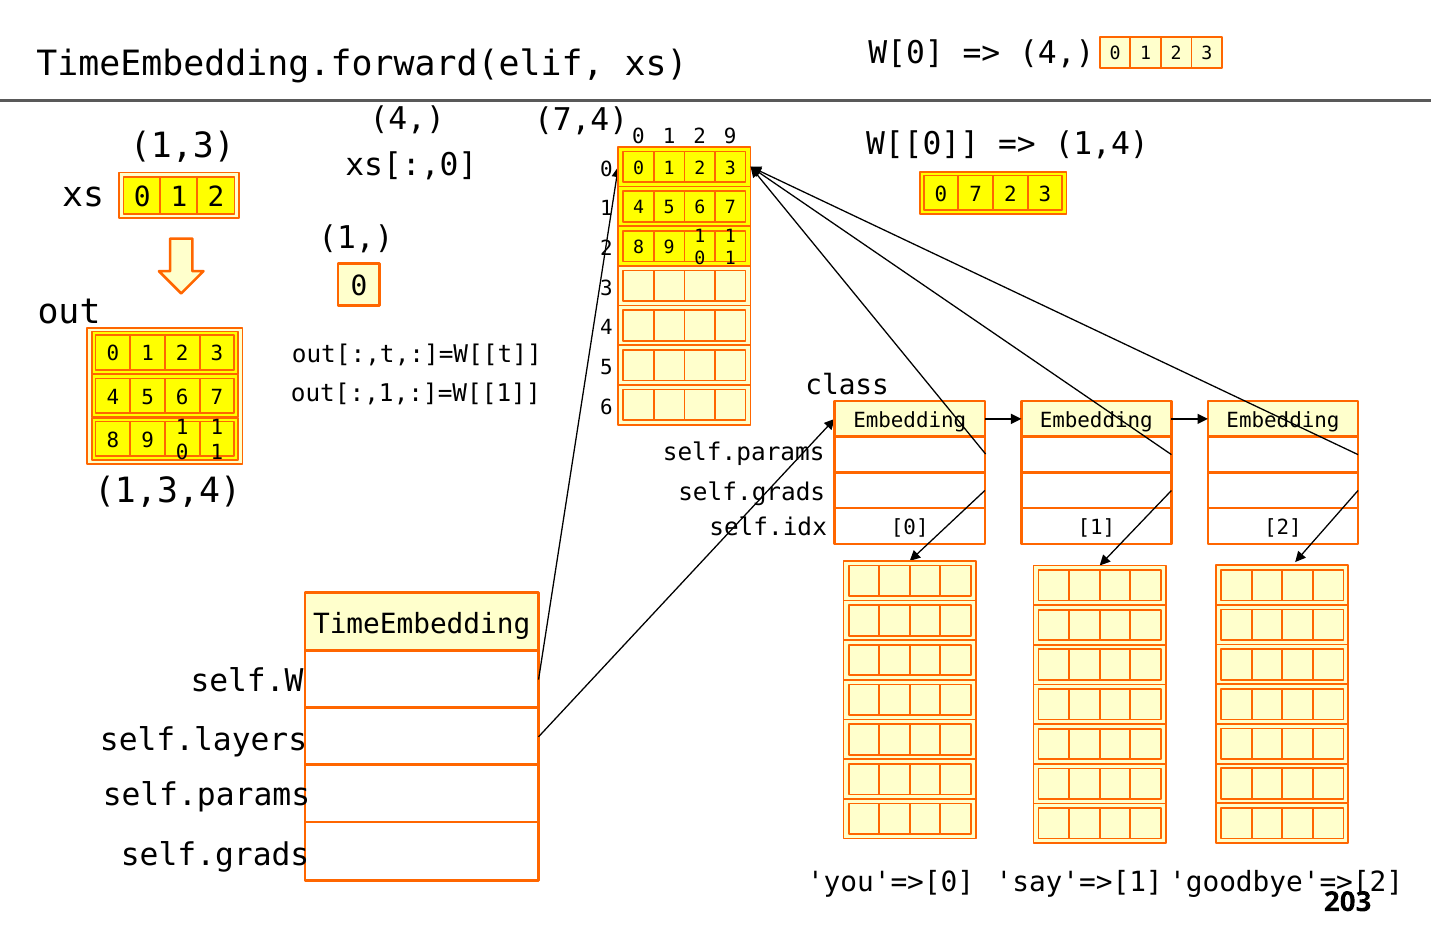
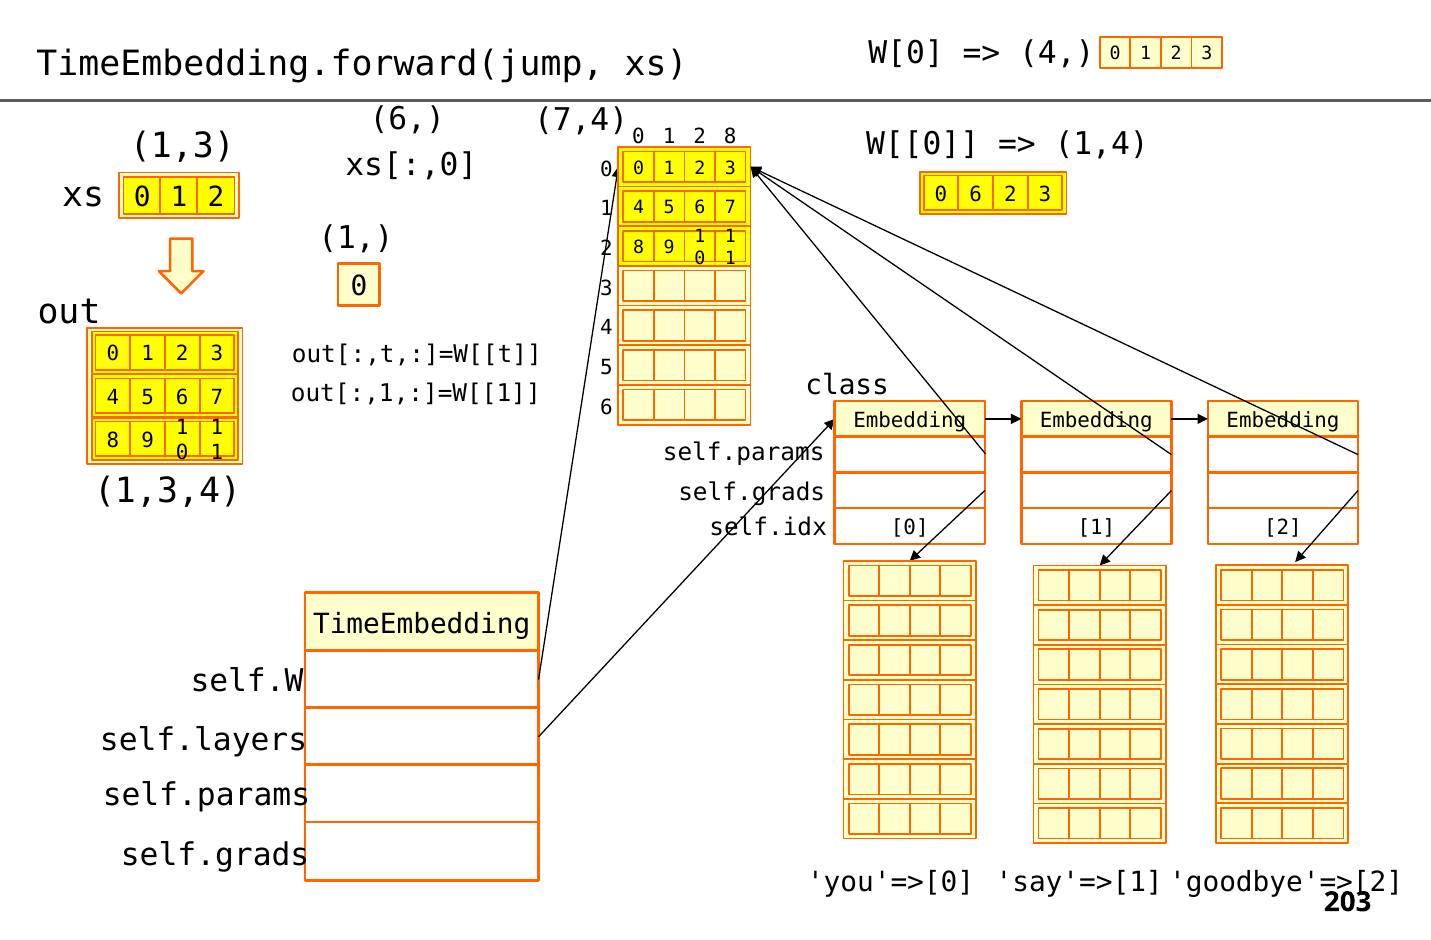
TimeEmbedding.forward(elif: TimeEmbedding.forward(elif -> TimeEmbedding.forward(jump (320, 64)
4: 4 -> 6 (407, 119)
2 9: 9 -> 8 (730, 137)
0 7: 7 -> 6 (976, 194)
